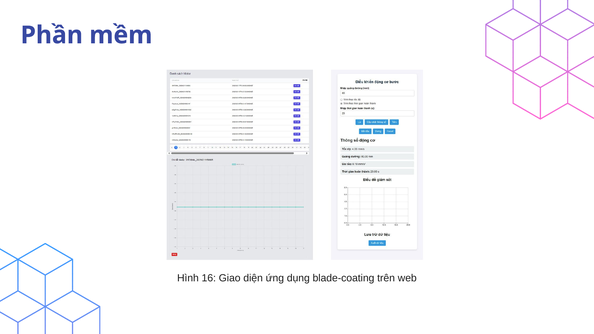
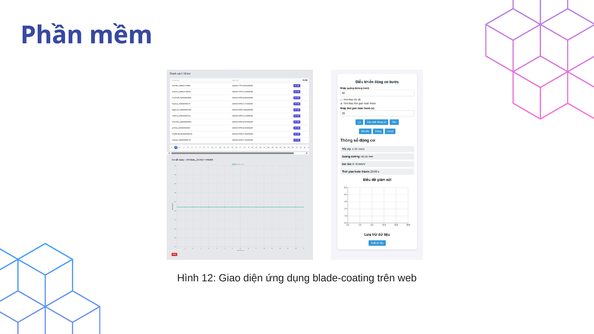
16: 16 -> 12 (209, 278)
